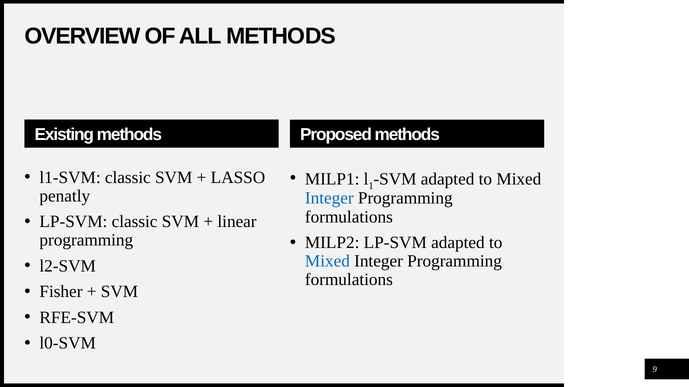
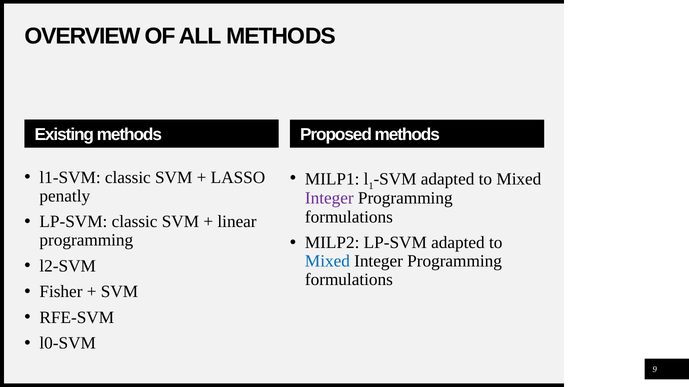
Integer colour: blue -> purple (329, 199)
